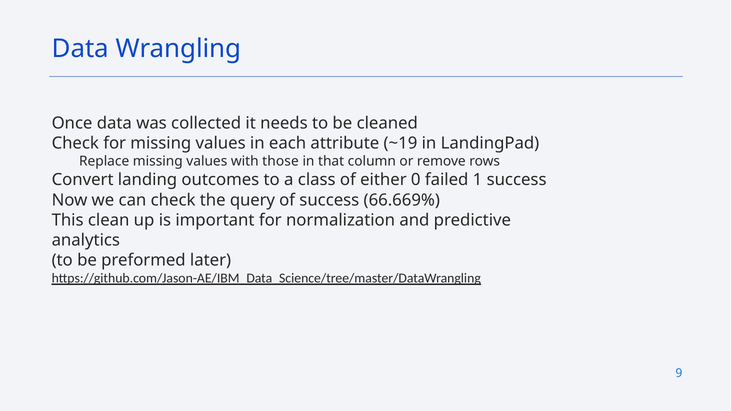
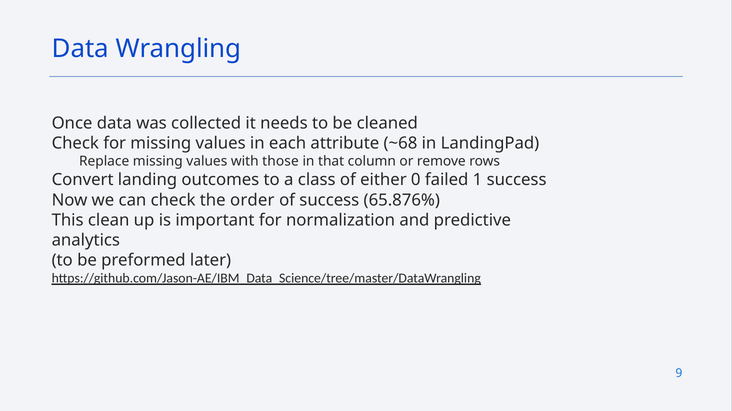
~19: ~19 -> ~68 (400, 144)
query: query -> order (252, 200)
66.669%: 66.669% -> 65.876% (402, 200)
